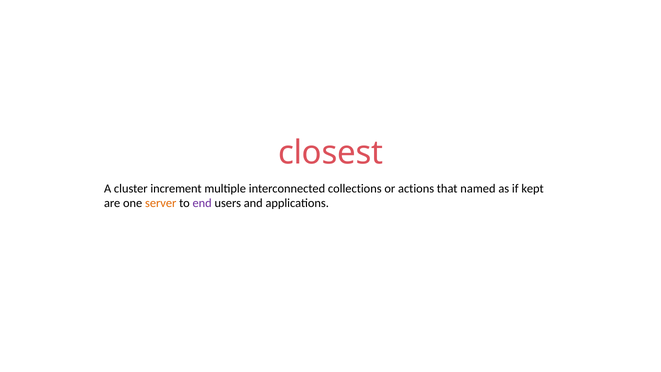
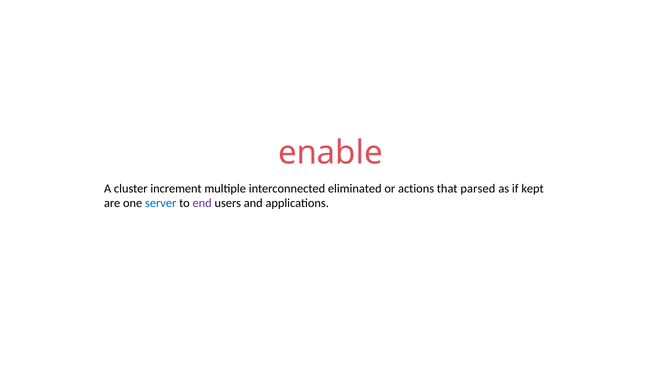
closest: closest -> enable (330, 153)
collections: collections -> eliminated (355, 188)
named: named -> parsed (478, 188)
server colour: orange -> blue (161, 203)
